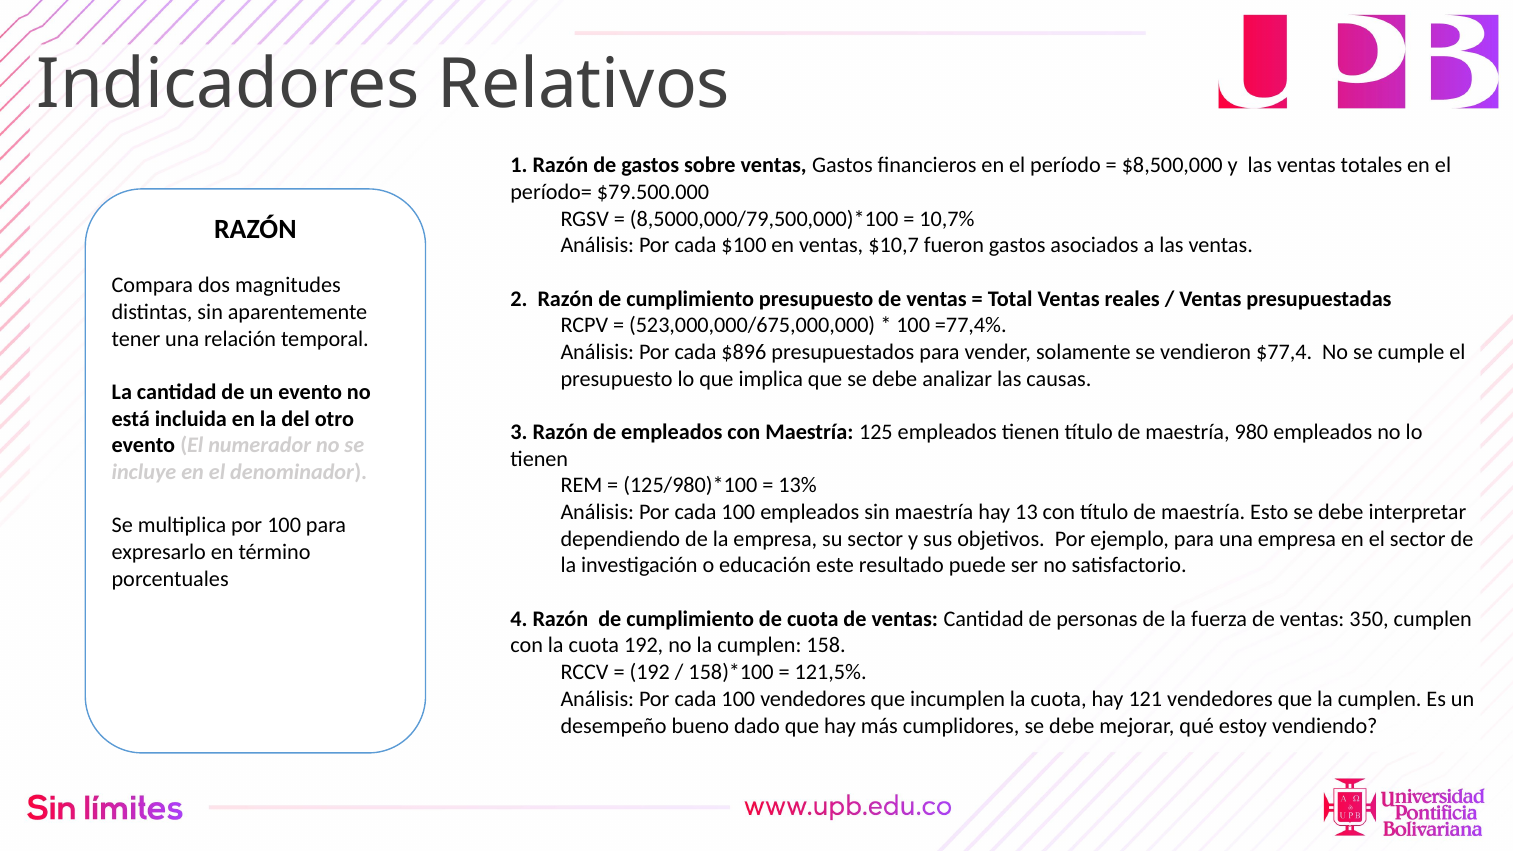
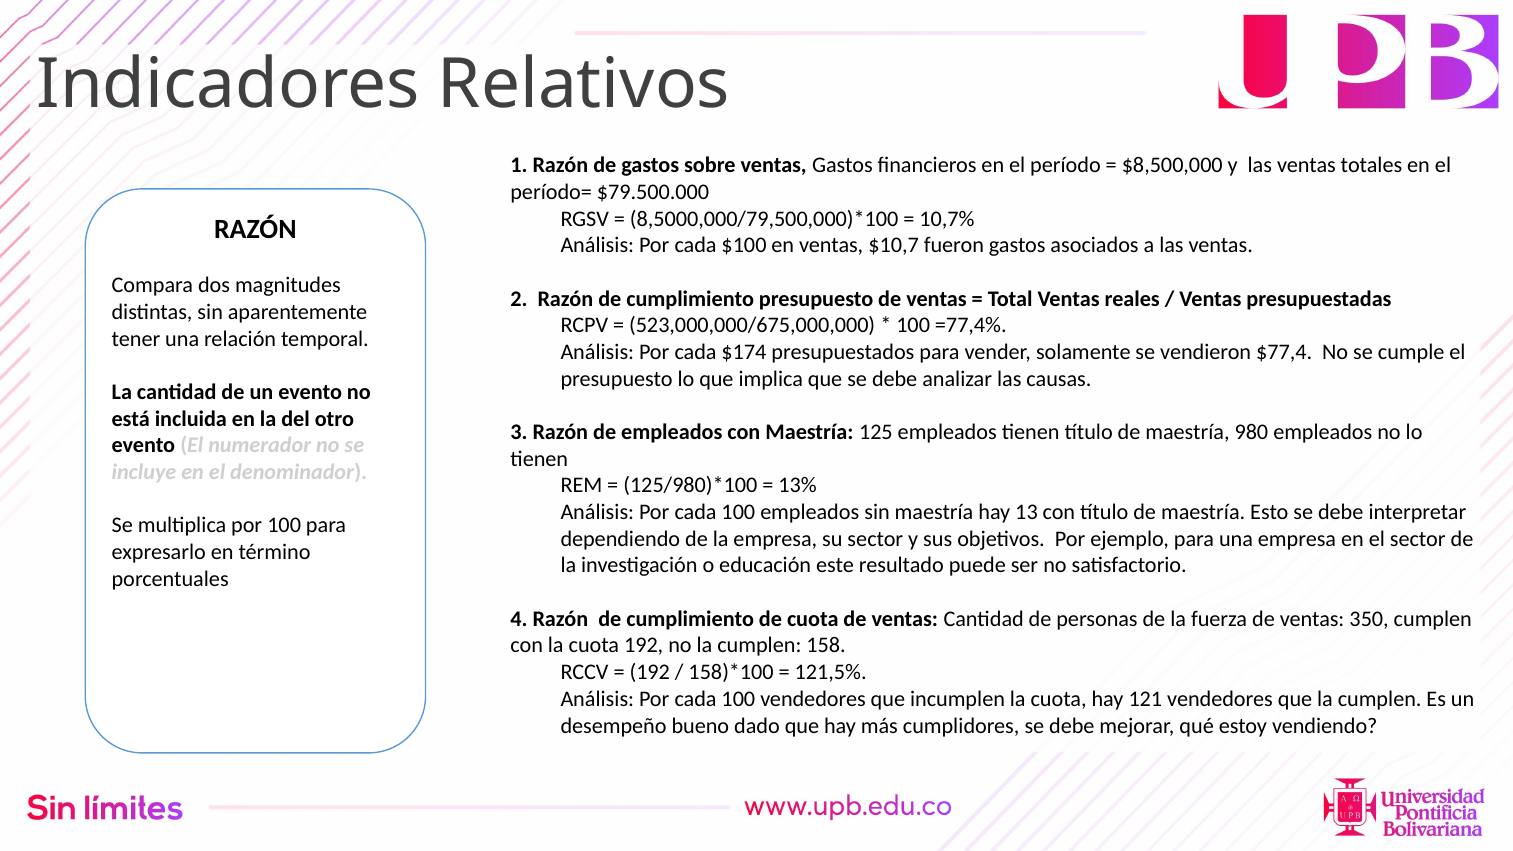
$896: $896 -> $174 (744, 352)
